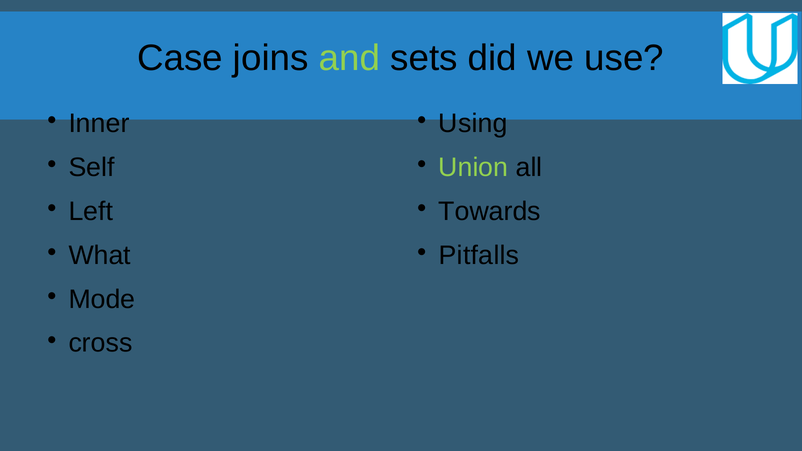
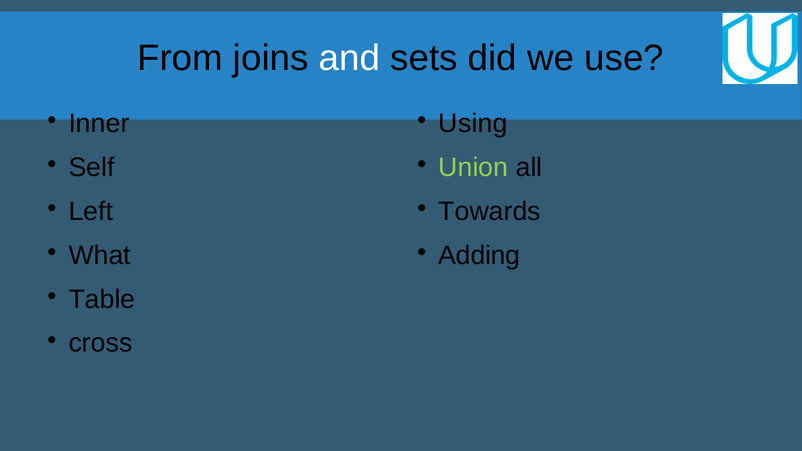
Case: Case -> From (180, 58)
and colour: light green -> white (349, 58)
Pitfalls: Pitfalls -> Adding (479, 255)
Mode: Mode -> Table (102, 299)
